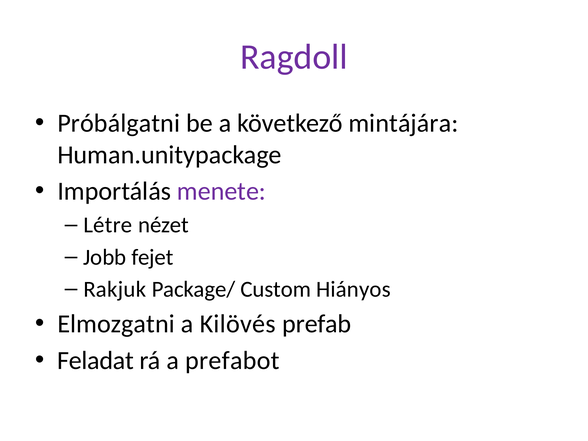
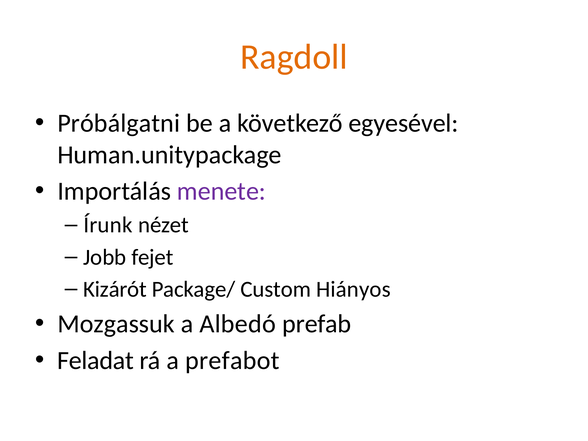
Ragdoll colour: purple -> orange (294, 57)
mintájára: mintájára -> egyesével (403, 123)
Létre: Létre -> Írunk (108, 225)
Rakjuk: Rakjuk -> Kizárót (115, 289)
Elmozgatni: Elmozgatni -> Mozgassuk (116, 324)
Kilövés: Kilövés -> Albedó (238, 324)
